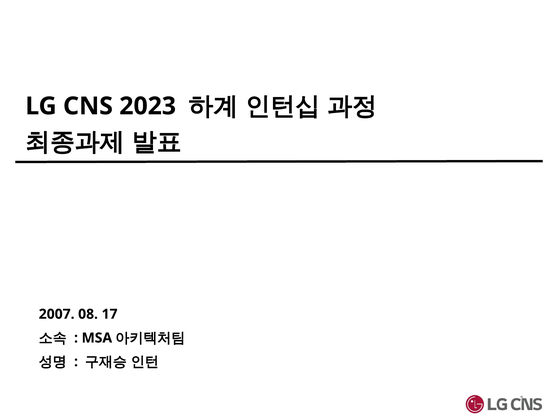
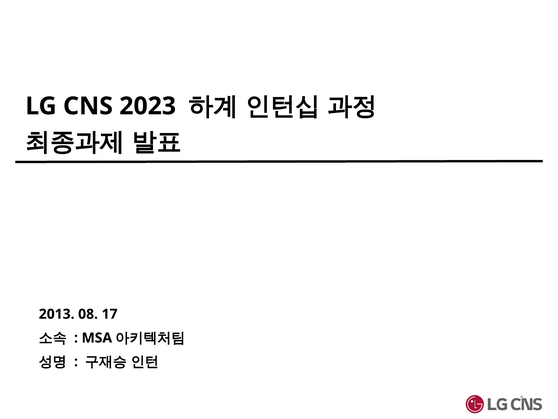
2007: 2007 -> 2013 (57, 314)
